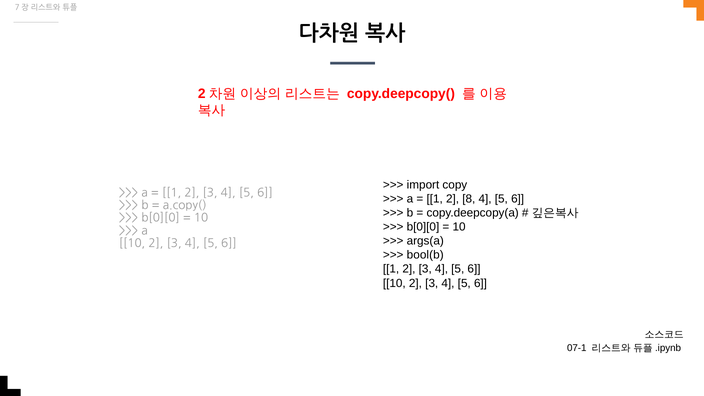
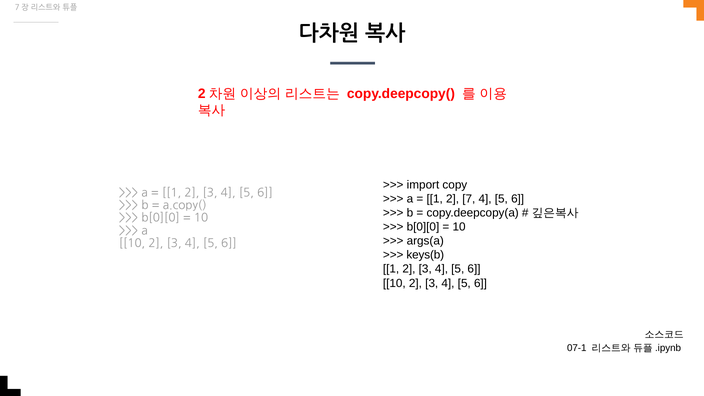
8: 8 -> 7 (469, 199)
bool(b: bool(b -> keys(b (425, 255)
